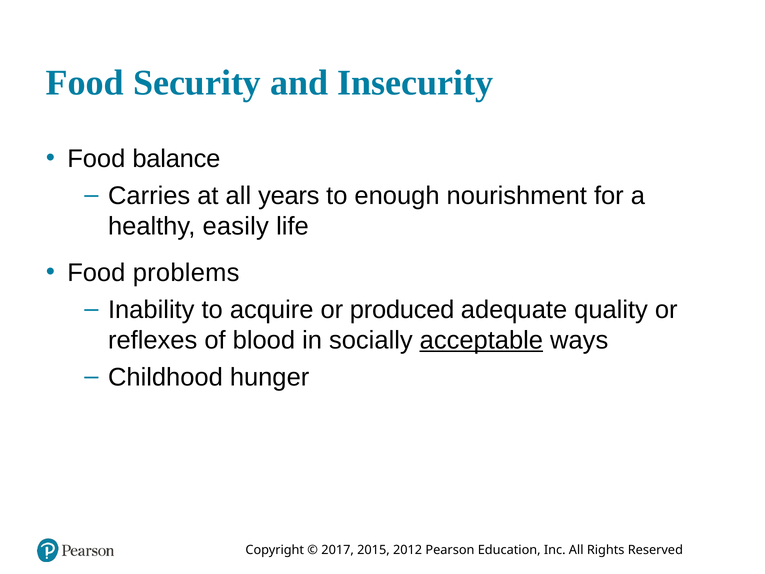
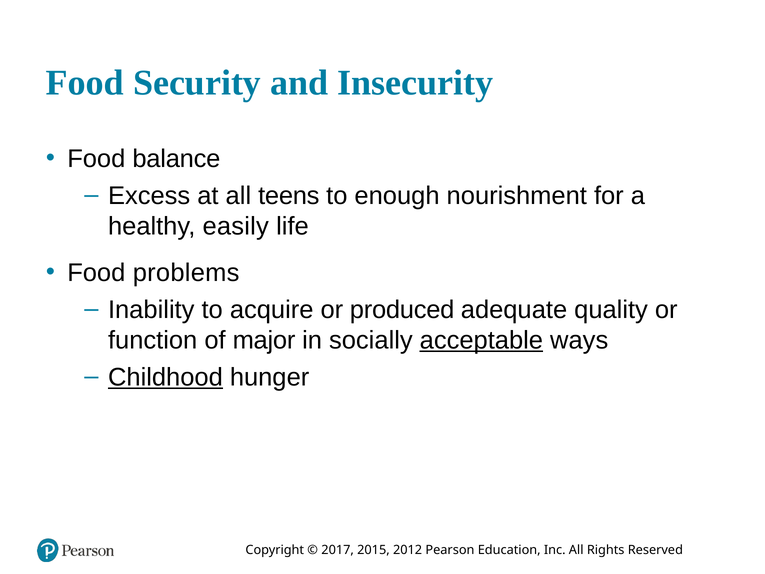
Carries: Carries -> Excess (149, 196)
years: years -> teens (289, 196)
reflexes: reflexes -> function (153, 340)
blood: blood -> major (264, 340)
Childhood underline: none -> present (165, 377)
